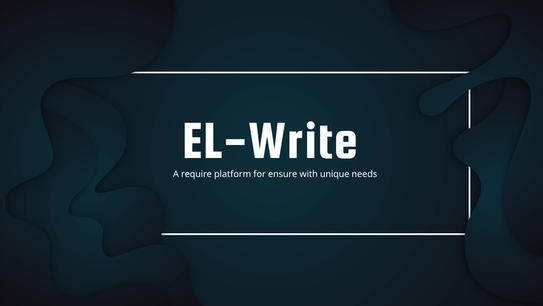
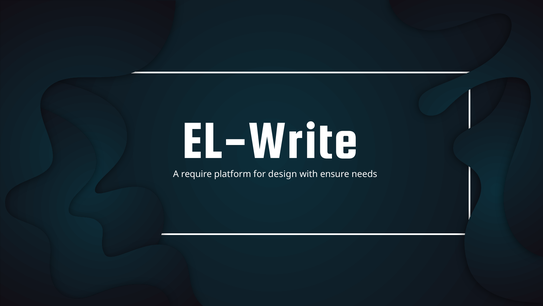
ensure: ensure -> design (283, 174)
unique: unique -> ensure (335, 174)
